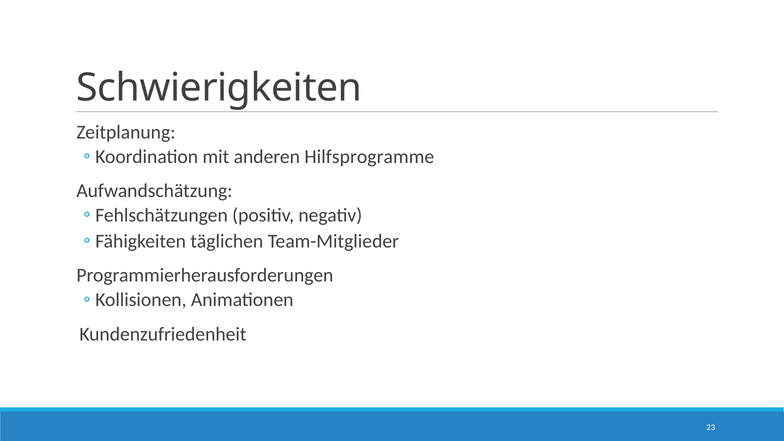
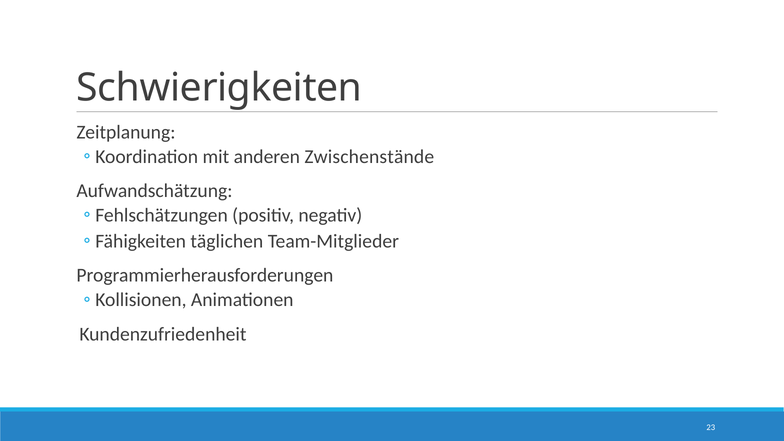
Hilfsprogramme: Hilfsprogramme -> Zwischenstände (369, 157)
